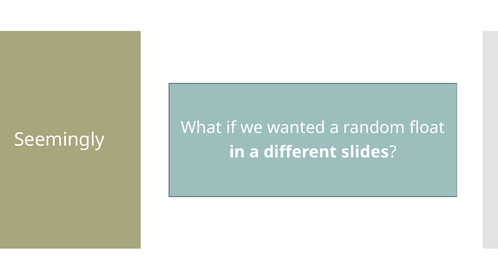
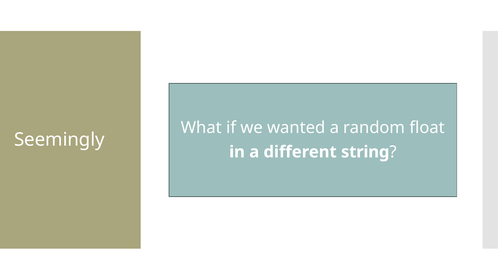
slides: slides -> string (365, 152)
